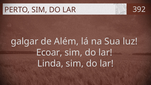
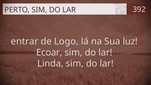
galgar: galgar -> entrar (25, 41)
Além: Além -> Logo (66, 41)
